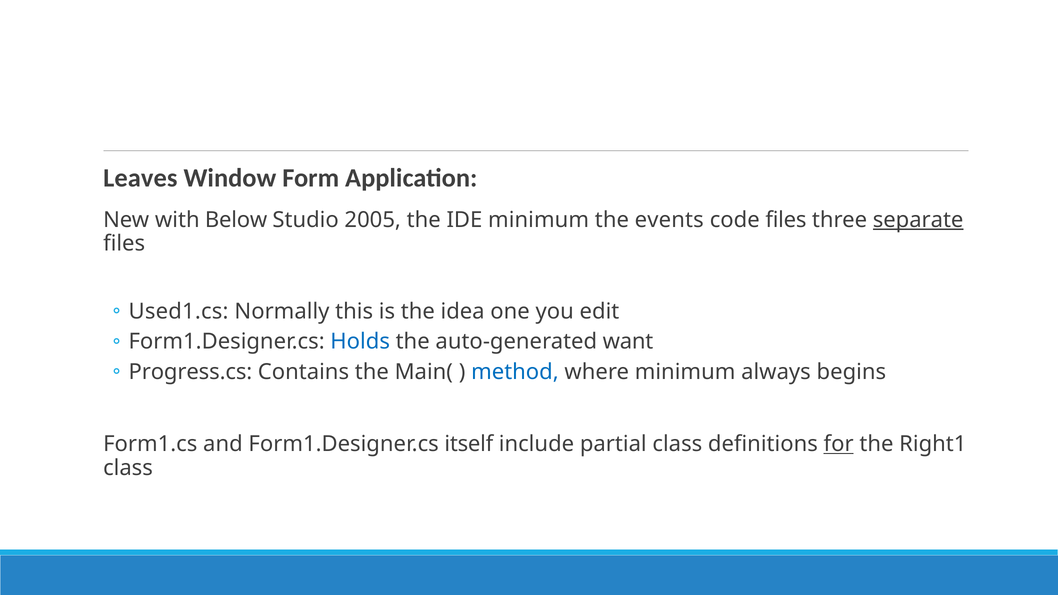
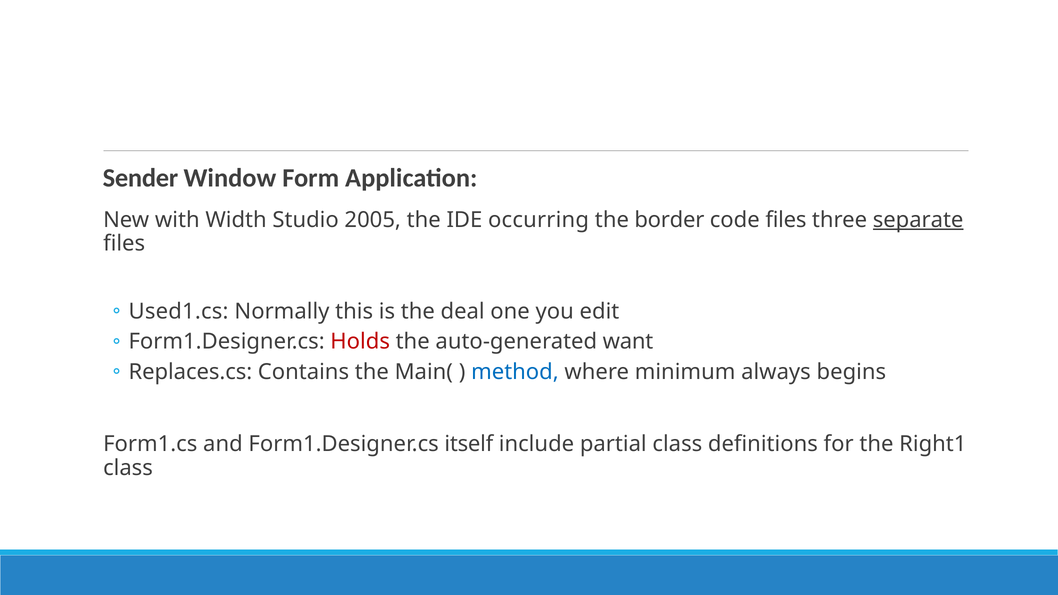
Leaves: Leaves -> Sender (140, 178)
Below: Below -> Width (236, 220)
IDE minimum: minimum -> occurring (538, 220)
events: events -> border (669, 220)
idea: idea -> deal (463, 311)
Holds colour: blue -> red (360, 342)
Progress.cs: Progress.cs -> Replaces.cs (190, 372)
for underline: present -> none (839, 444)
